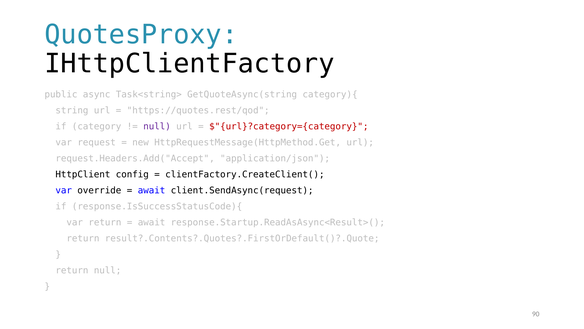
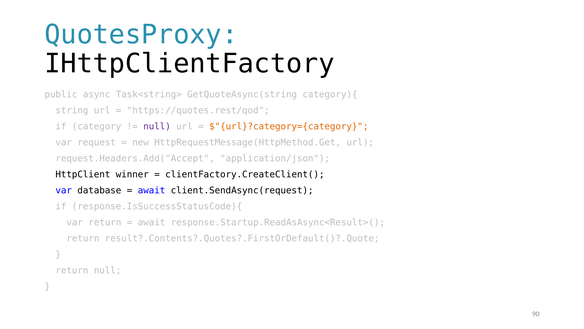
$"{url}?category={category colour: red -> orange (289, 126)
config: config -> winner (132, 174)
override: override -> database (99, 190)
